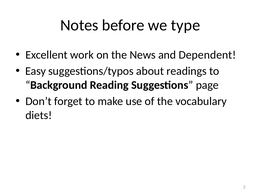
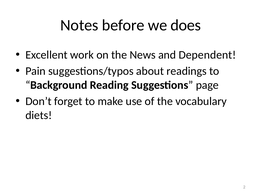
type: type -> does (186, 25)
Easy: Easy -> Pain (36, 71)
